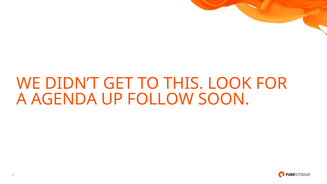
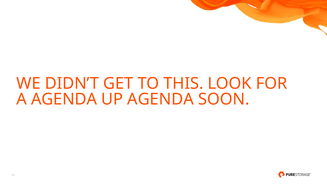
UP FOLLOW: FOLLOW -> AGENDA (161, 99)
